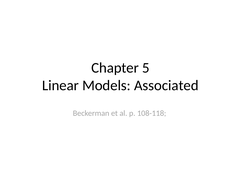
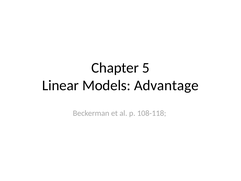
Associated: Associated -> Advantage (166, 85)
